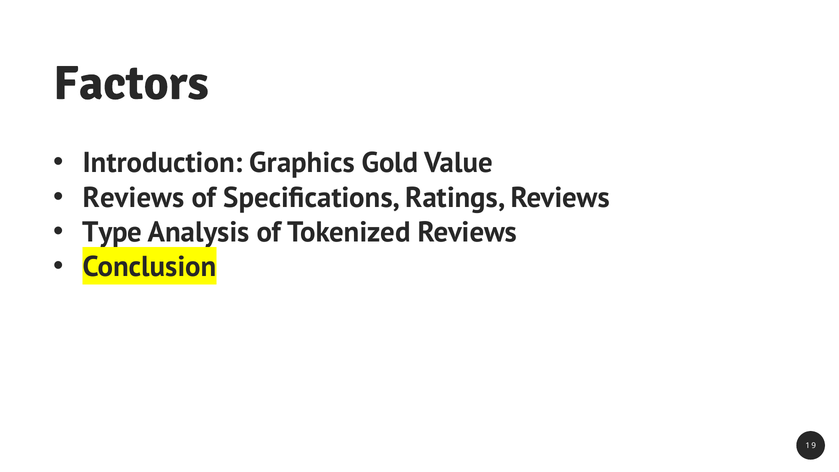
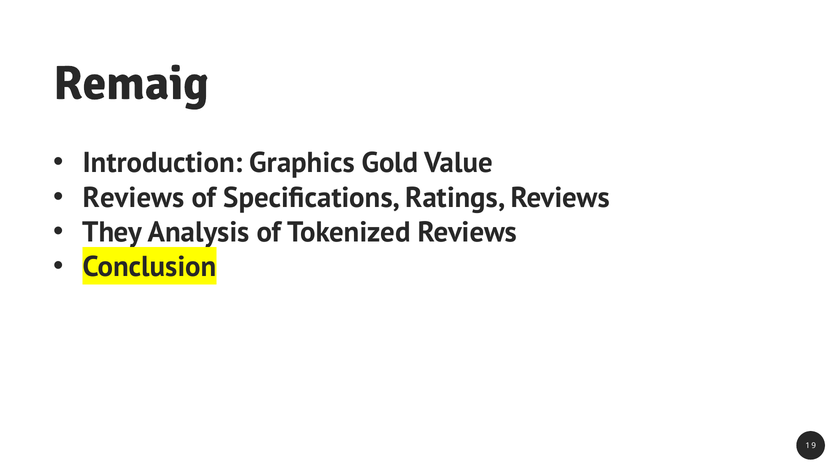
Factors: Factors -> Remaig (131, 83)
Type: Type -> They (112, 232)
